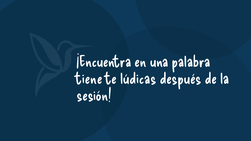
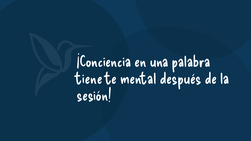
¡Encuentra: ¡Encuentra -> ¡Conciencia (104, 62)
lúdicas: lúdicas -> mental (138, 79)
